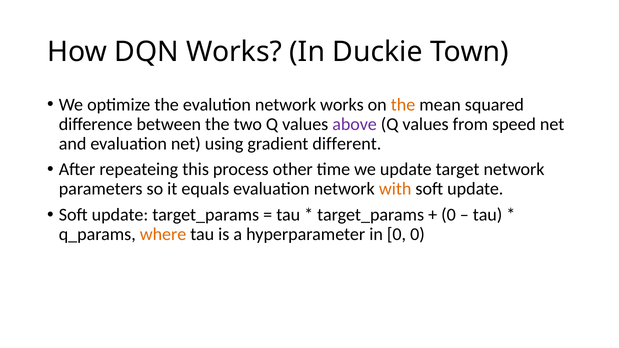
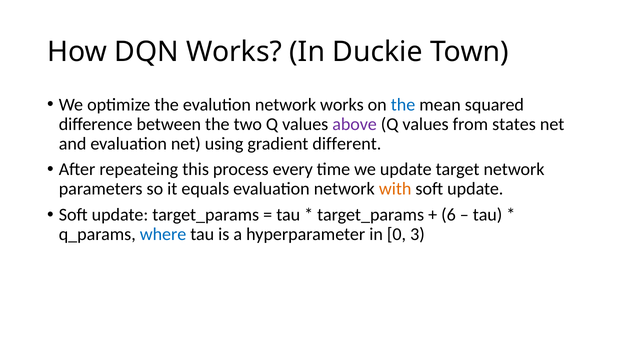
the colour: orange -> blue (403, 105)
speed: speed -> states (514, 124)
other: other -> every (293, 170)
0: 0 -> 6 (448, 215)
where colour: orange -> blue (163, 235)
0 0: 0 -> 3 (417, 235)
